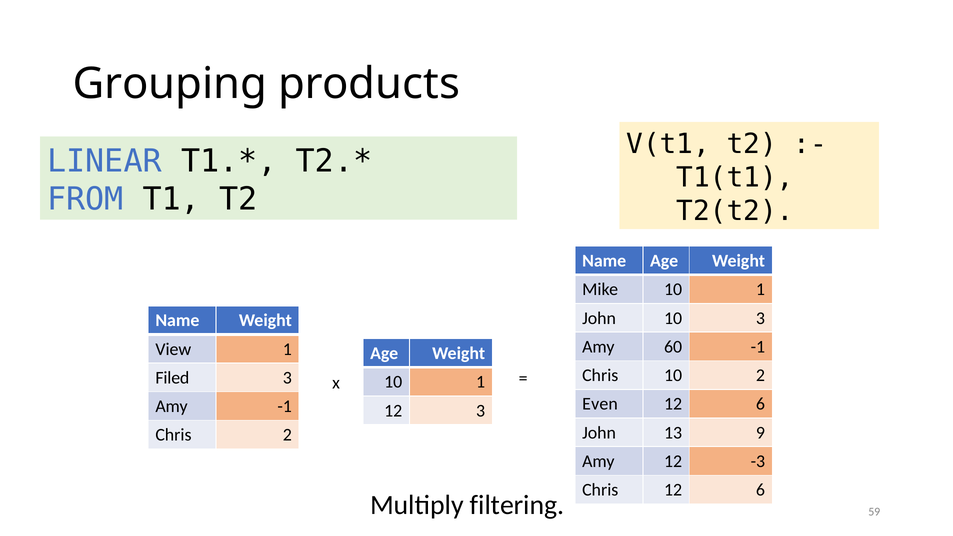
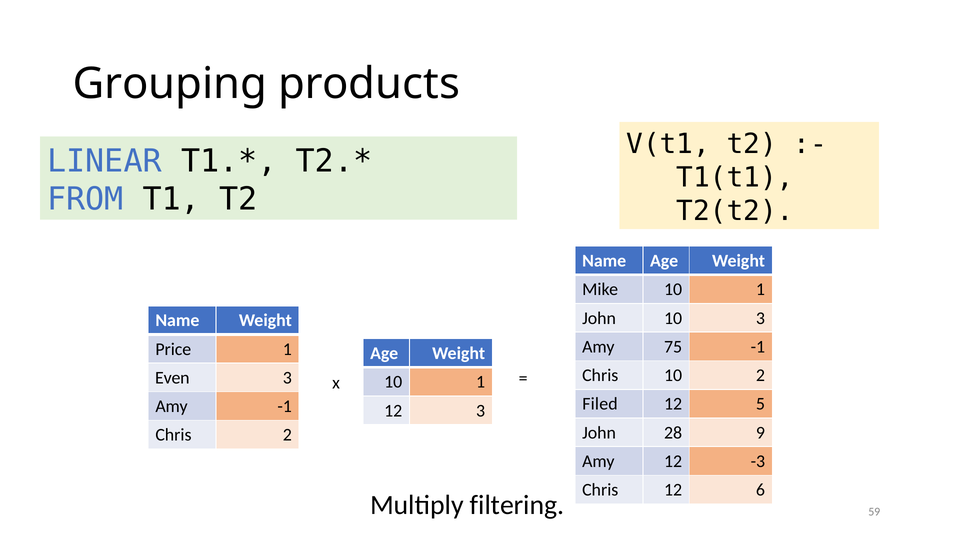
60: 60 -> 75 (673, 347)
View: View -> Price (173, 349)
Filed: Filed -> Even (172, 378)
Even: Even -> Filed (600, 404)
6: 6 -> 5 (761, 404)
13: 13 -> 28 (673, 433)
